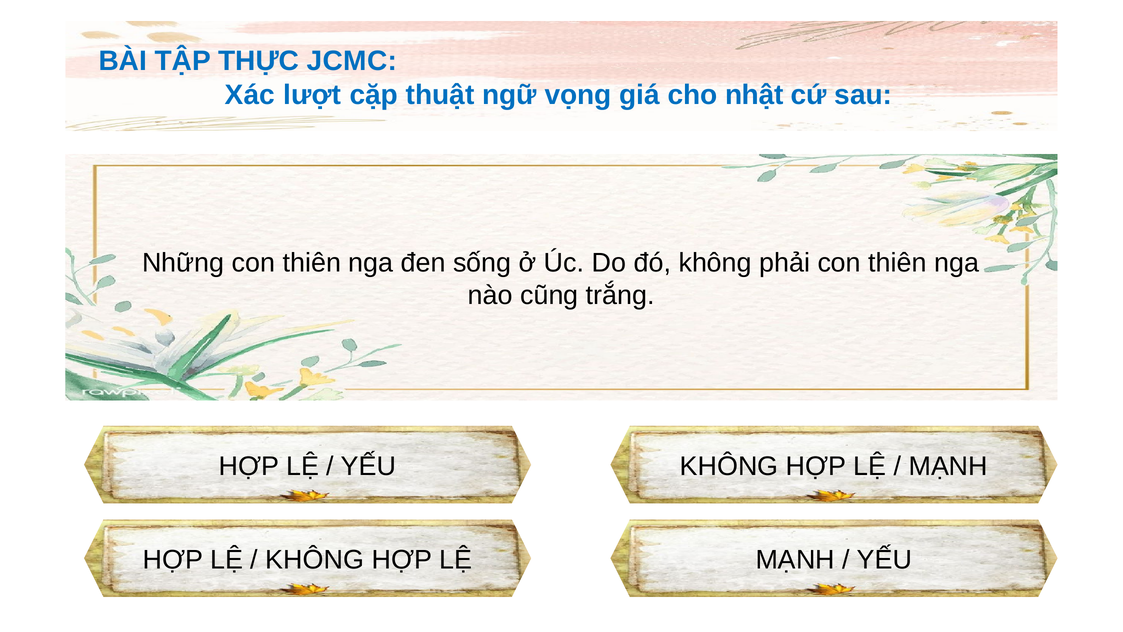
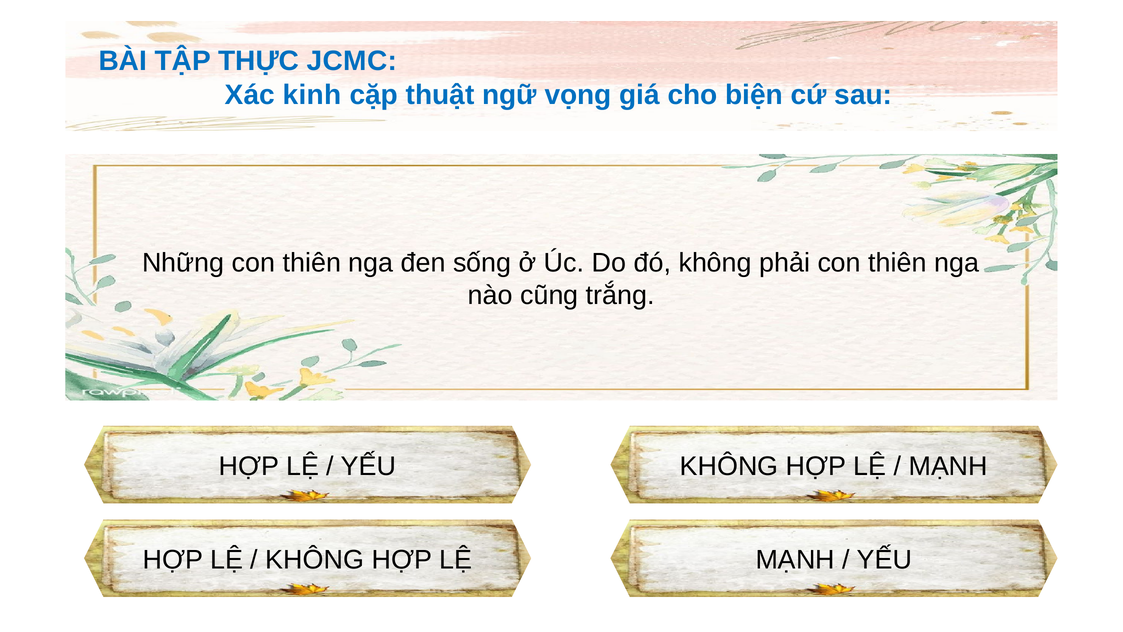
lượt: lượt -> kinh (312, 95)
nhật: nhật -> biện (754, 95)
